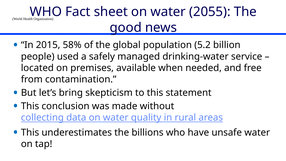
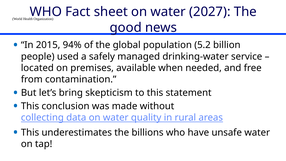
2055: 2055 -> 2027 (210, 12)
58%: 58% -> 94% (72, 45)
